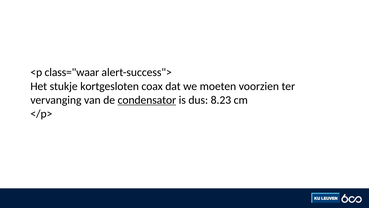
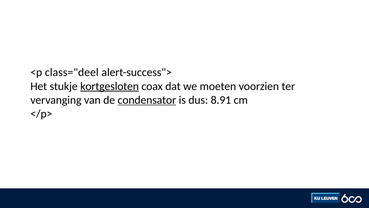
class="waar: class="waar -> class="deel (72, 72)
kortgesloten underline: none -> present (110, 86)
8.23: 8.23 -> 8.91 (221, 100)
